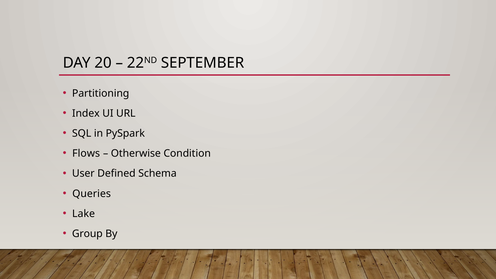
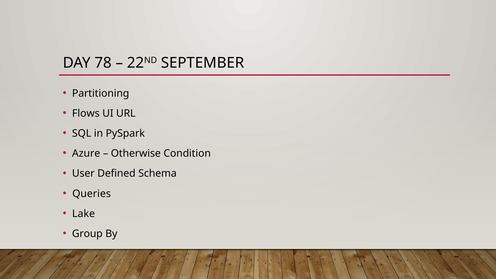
20: 20 -> 78 (103, 63)
Index: Index -> Flows (86, 113)
Flows: Flows -> Azure (86, 153)
